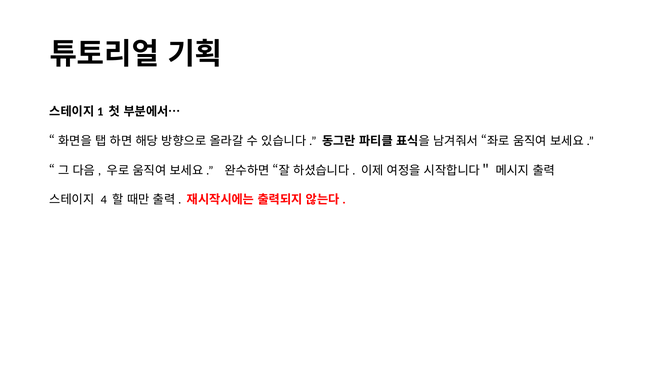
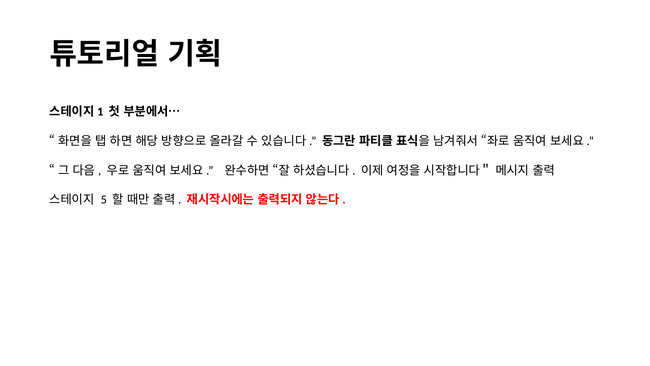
4: 4 -> 5 (104, 200)
